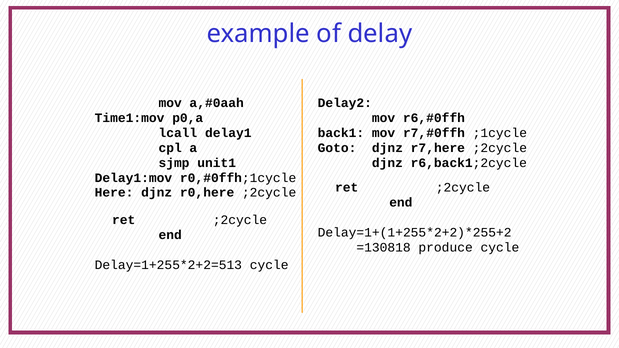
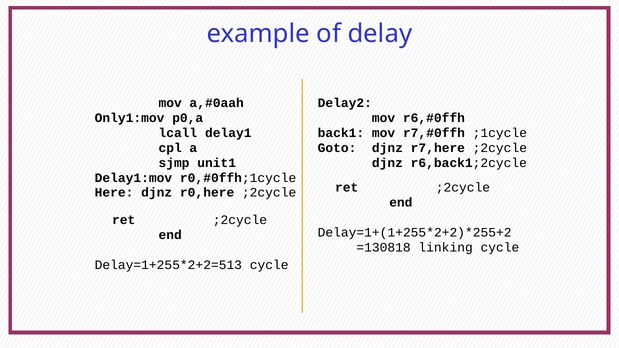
Time1:mov: Time1:mov -> Only1:mov (130, 118)
produce: produce -> linking (446, 248)
